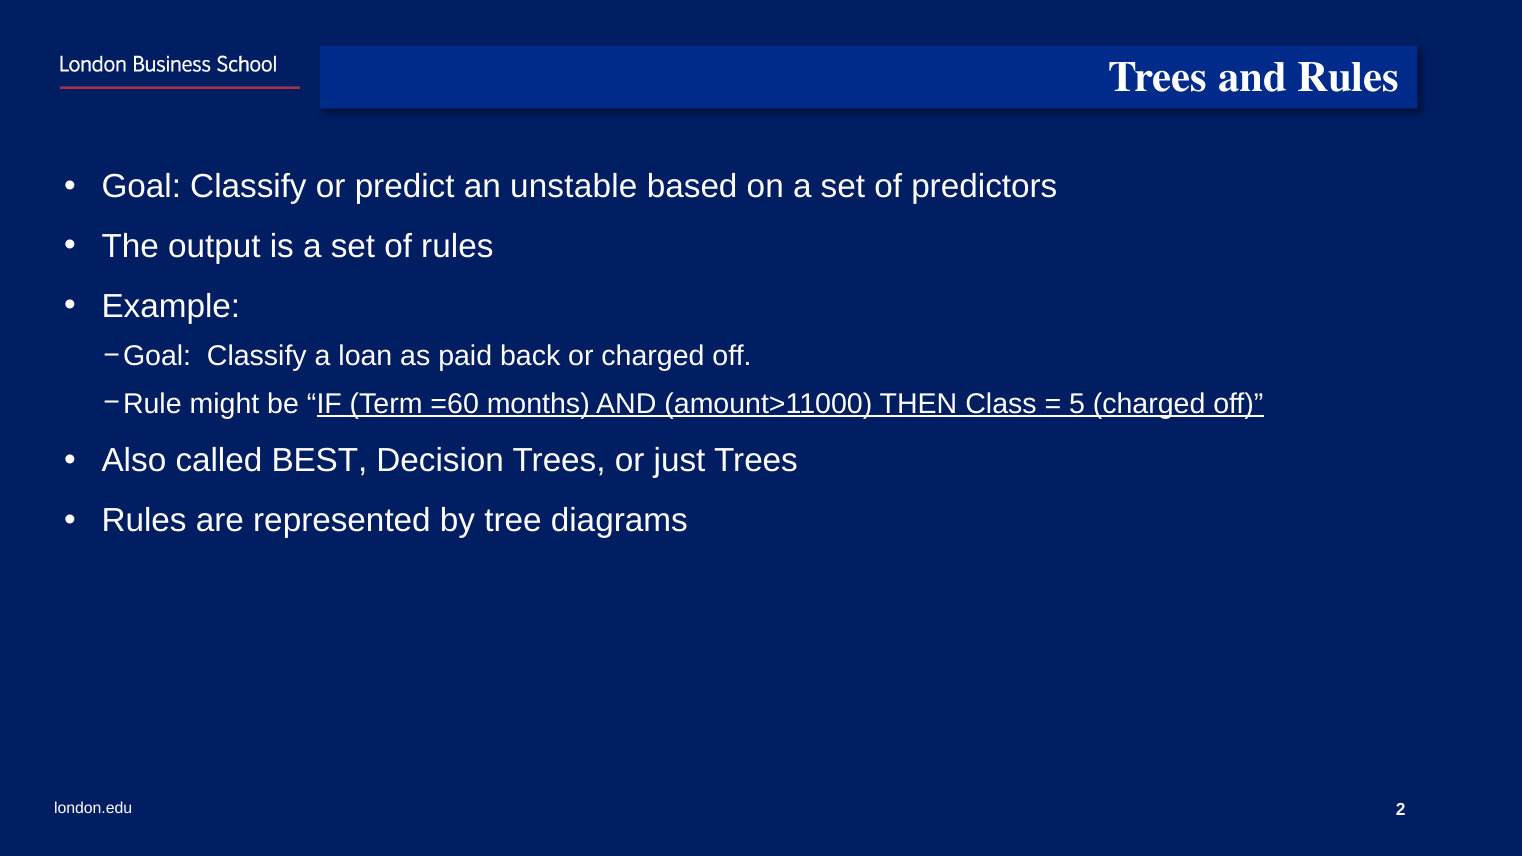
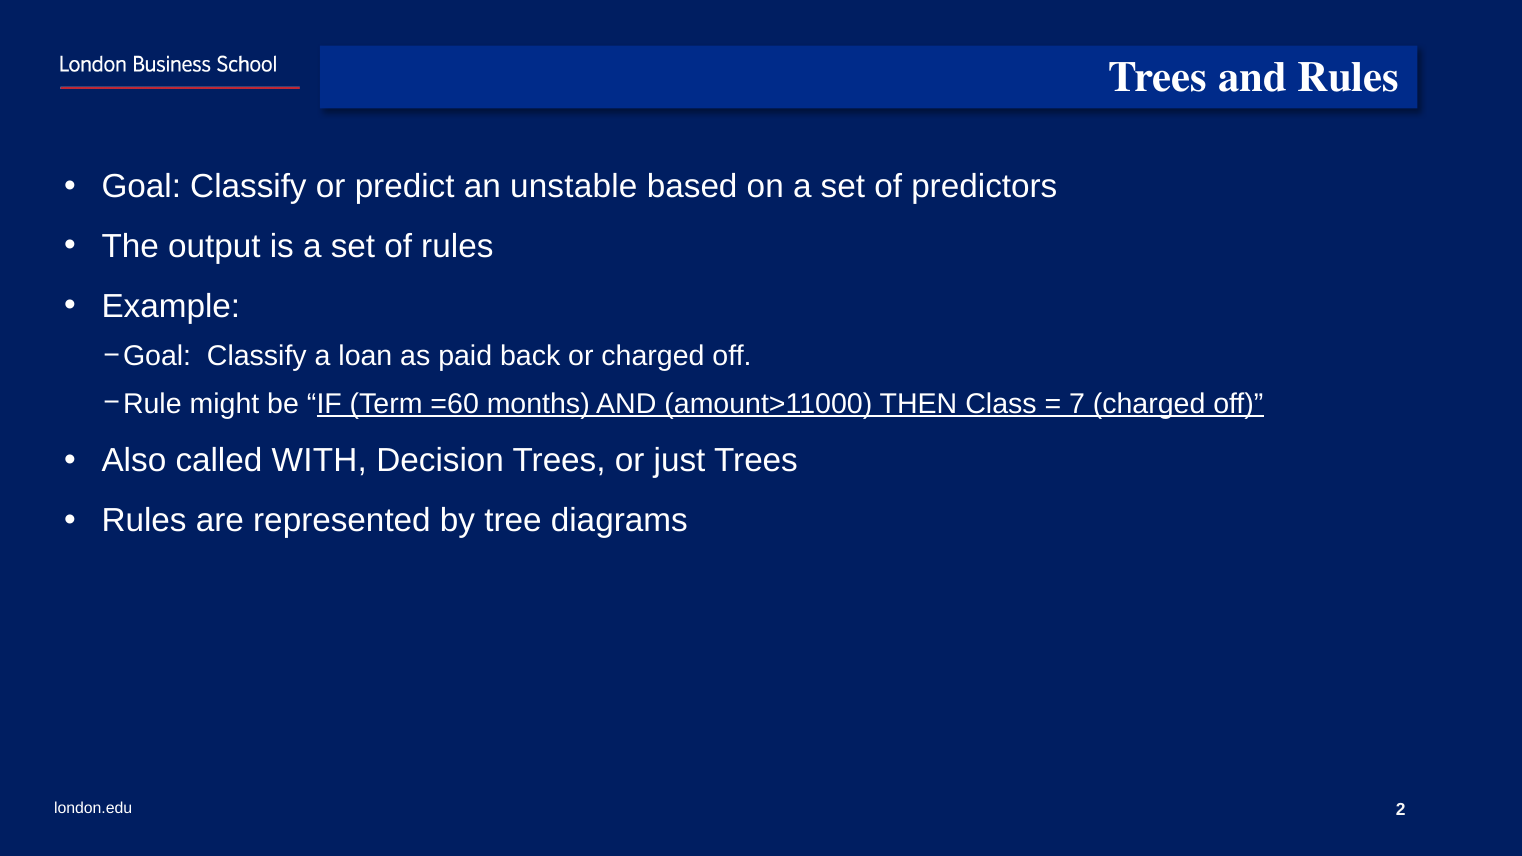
5: 5 -> 7 (1077, 404)
BEST: BEST -> WITH (319, 461)
